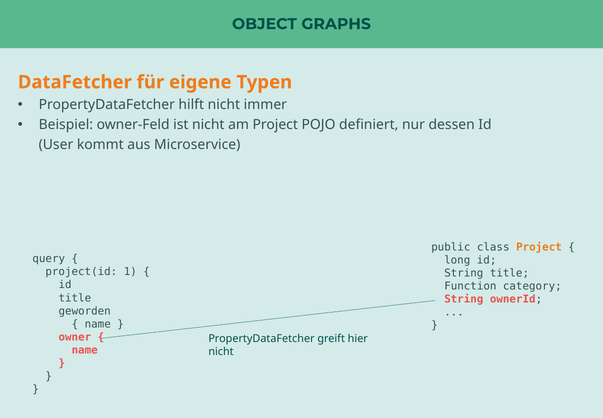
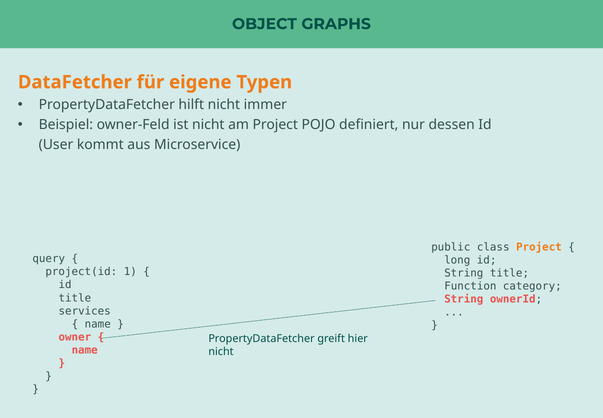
geworden: geworden -> services (85, 311)
